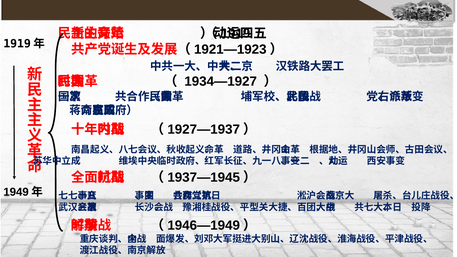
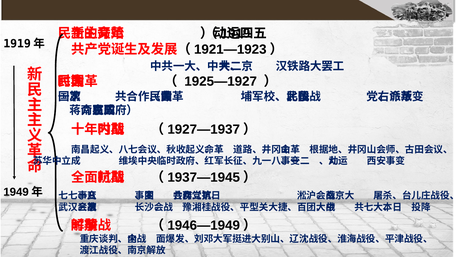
1934—1927: 1934—1927 -> 1925—1927 (221, 81)
